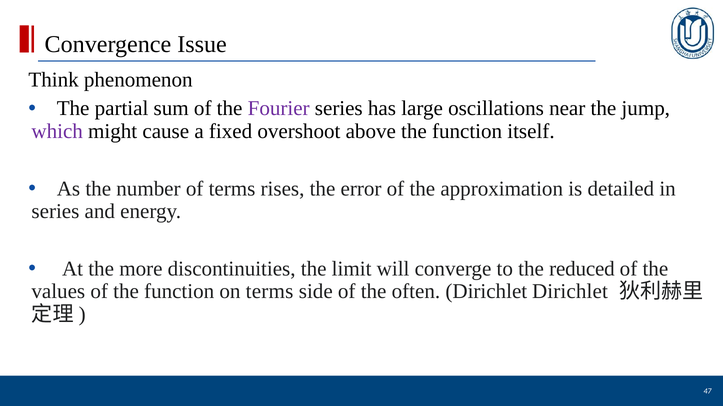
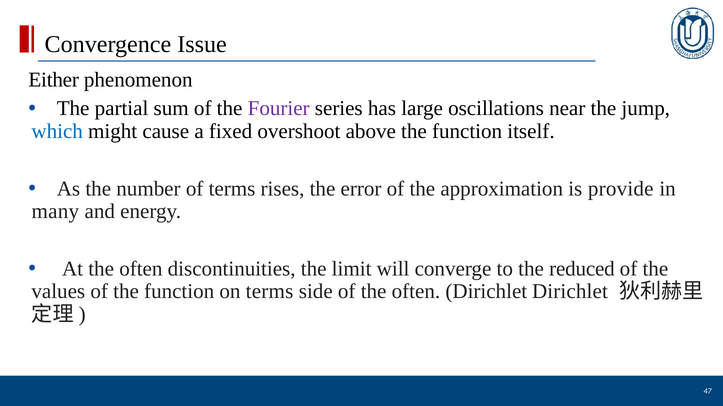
Think: Think -> Either (54, 80)
which colour: purple -> blue (57, 131)
detailed: detailed -> provide (621, 189)
series: series -> many (55, 212)
At the more: more -> often (141, 269)
